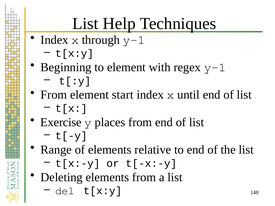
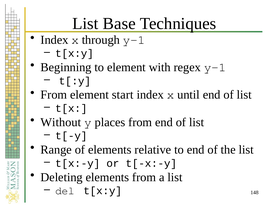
Help: Help -> Base (119, 24)
Exercise: Exercise -> Without (61, 122)
